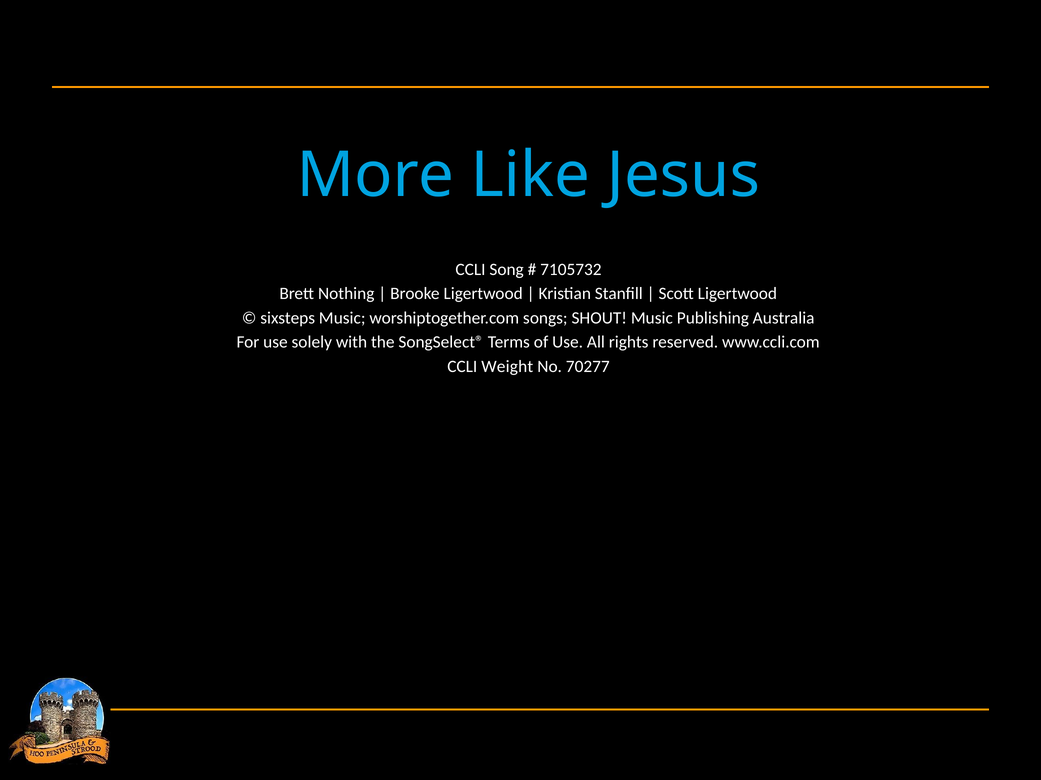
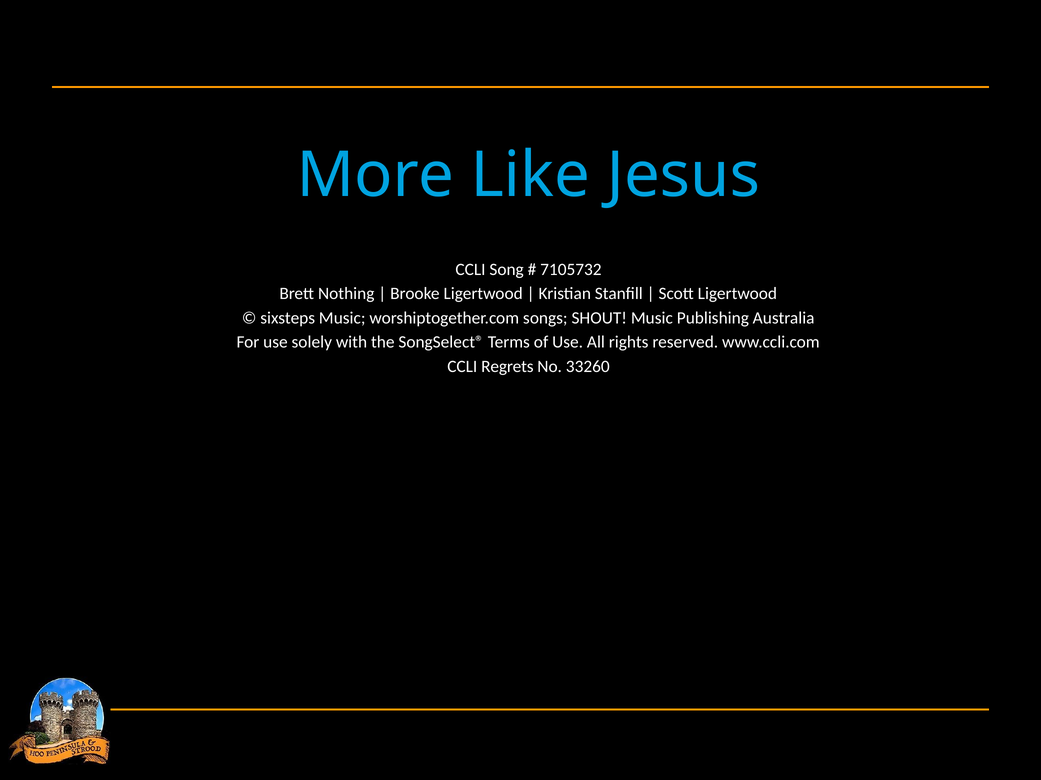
Weight: Weight -> Regrets (507, 367)
70277: 70277 -> 33260 (588, 367)
